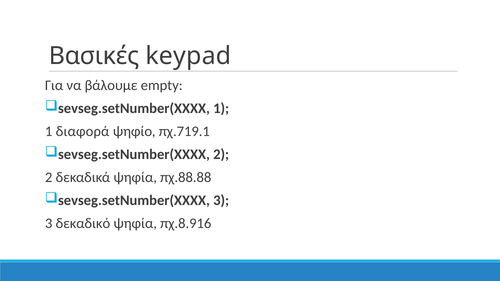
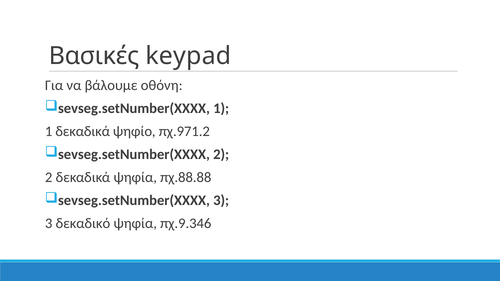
empty: empty -> οθόνη (162, 85)
1 διαφορά: διαφορά -> δεκαδικά (83, 131)
πχ.719.1: πχ.719.1 -> πχ.971.2 (184, 131)
πχ.8.916: πχ.8.916 -> πχ.9.346 (186, 223)
